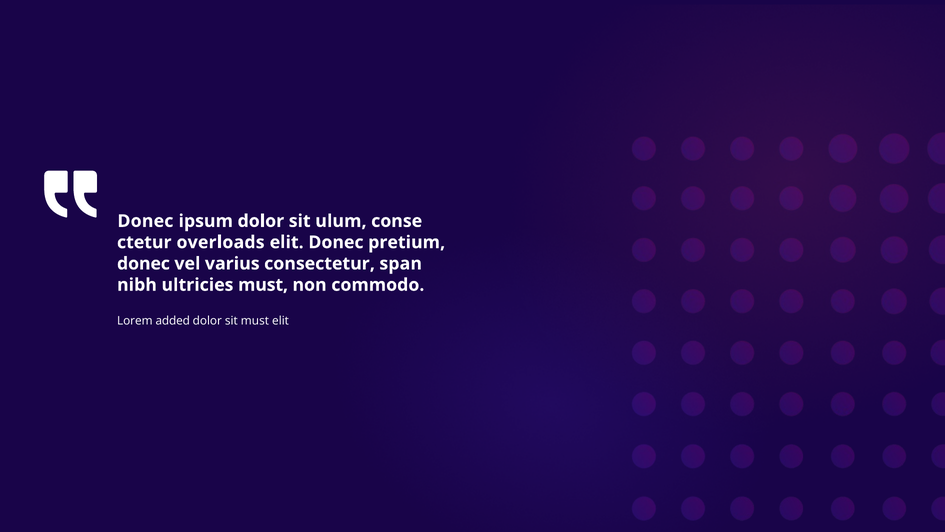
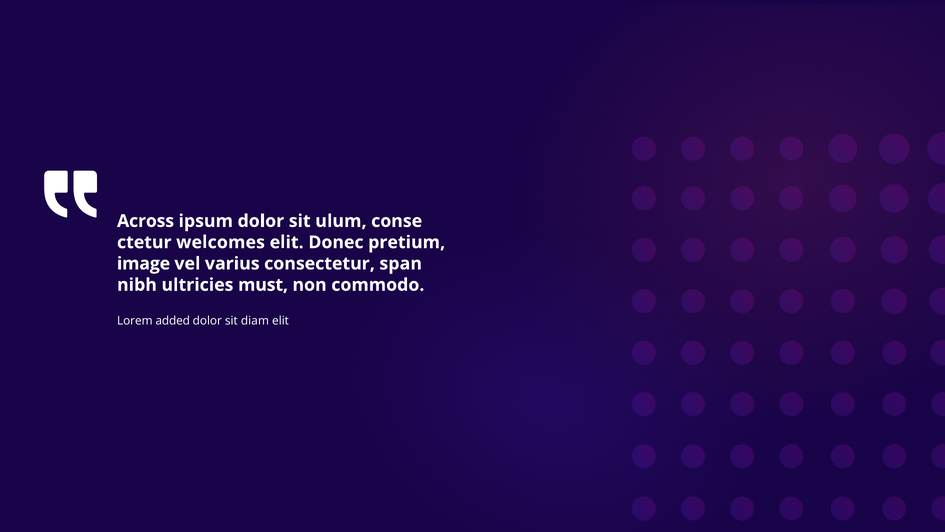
Donec: Donec -> Across (146, 221)
overloads: overloads -> welcomes (221, 242)
donec: donec -> image (143, 263)
sit must: must -> diam (255, 321)
